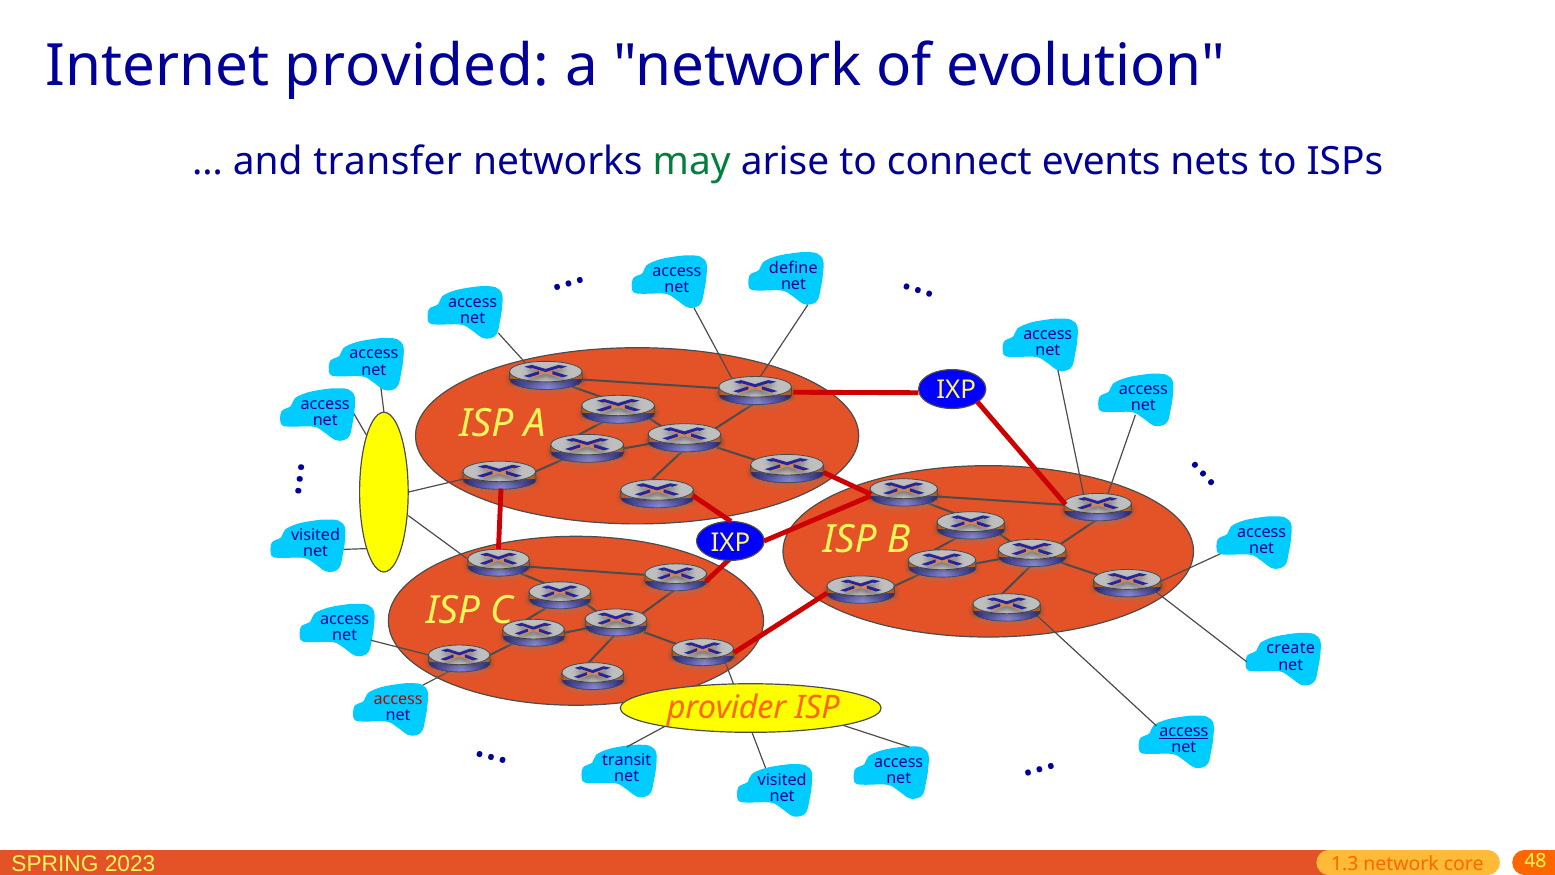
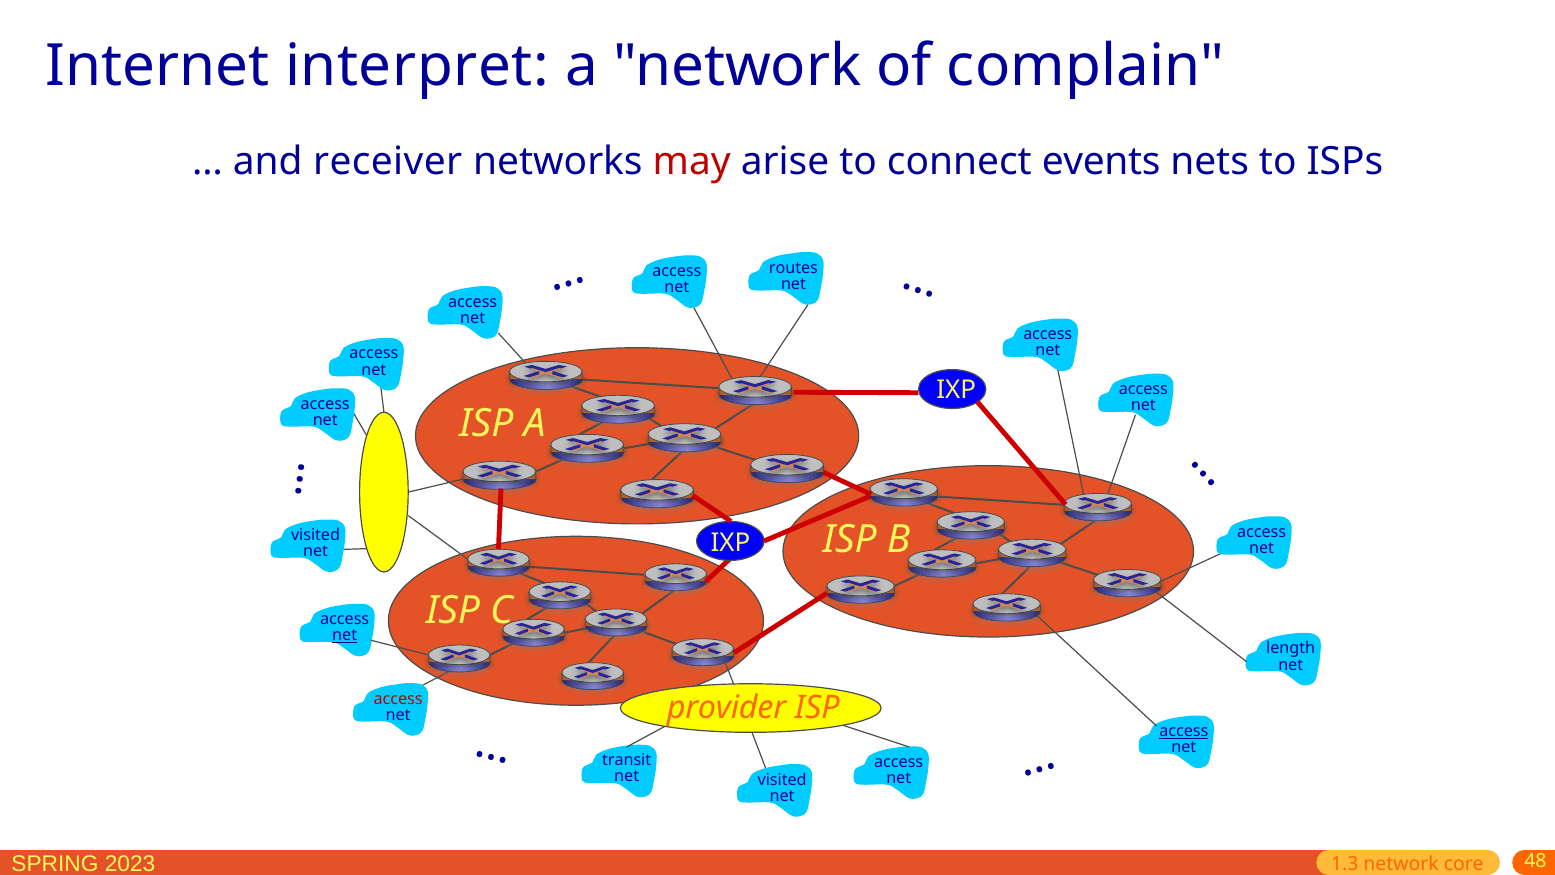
provided: provided -> interpret (417, 67)
evolution: evolution -> complain (1086, 67)
transfer: transfer -> receiver (388, 161)
may colour: green -> red (692, 161)
define: define -> routes (793, 268)
net underline: none -> present (345, 635)
create: create -> length (1291, 648)
